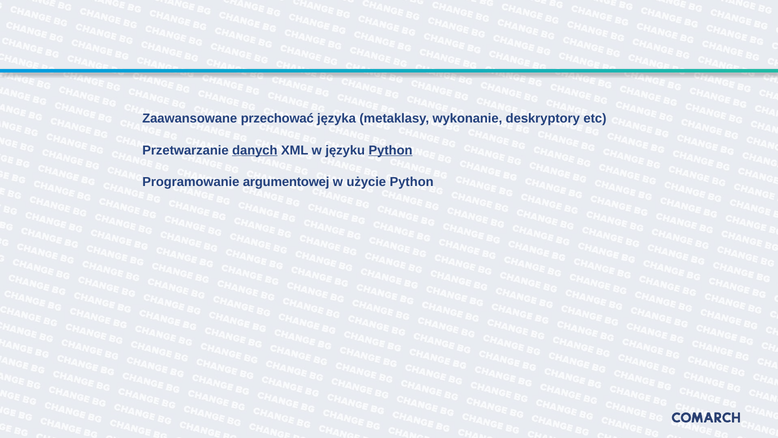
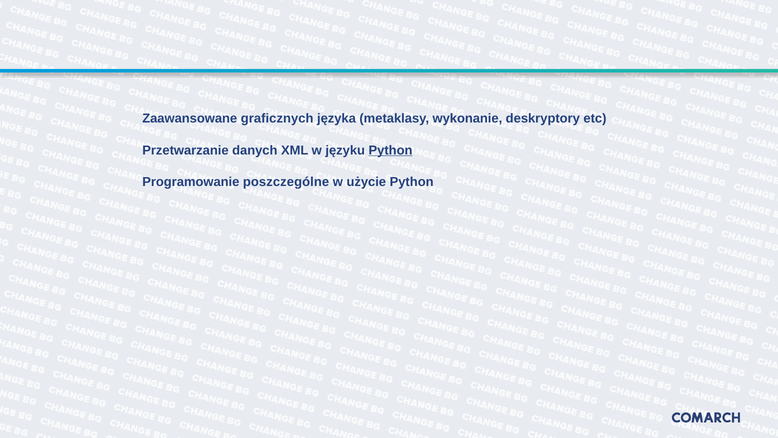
przechować: przechować -> graficznych (277, 119)
danych underline: present -> none (255, 150)
argumentowej: argumentowej -> poszczególne (286, 182)
